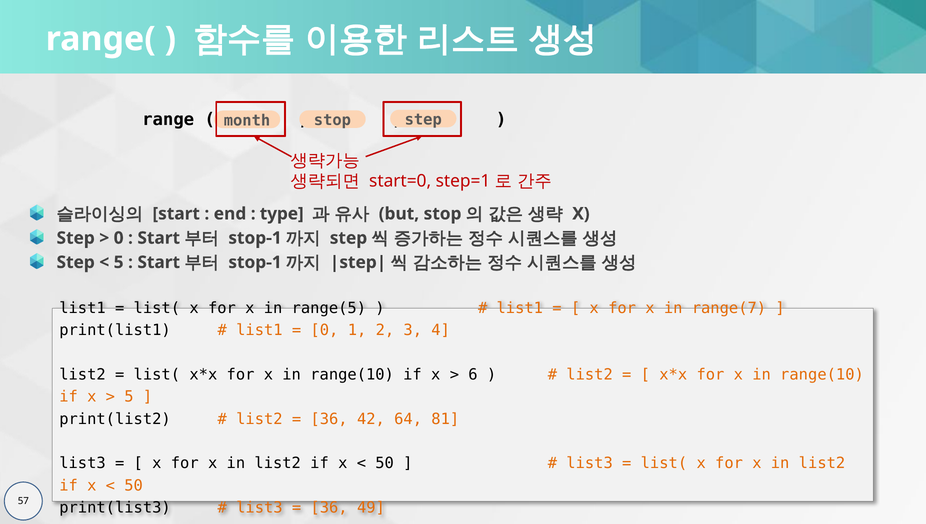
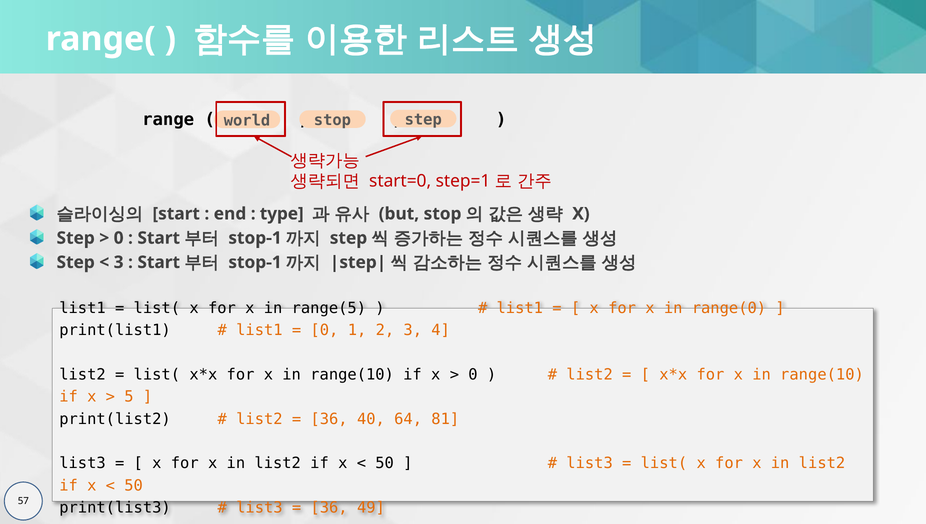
month: month -> world (247, 120)
5: 5 -> 3 (119, 262)
range(7: range(7 -> range(0 (729, 308)
6: 6 -> 0 (473, 374)
42: 42 -> 40 (371, 418)
